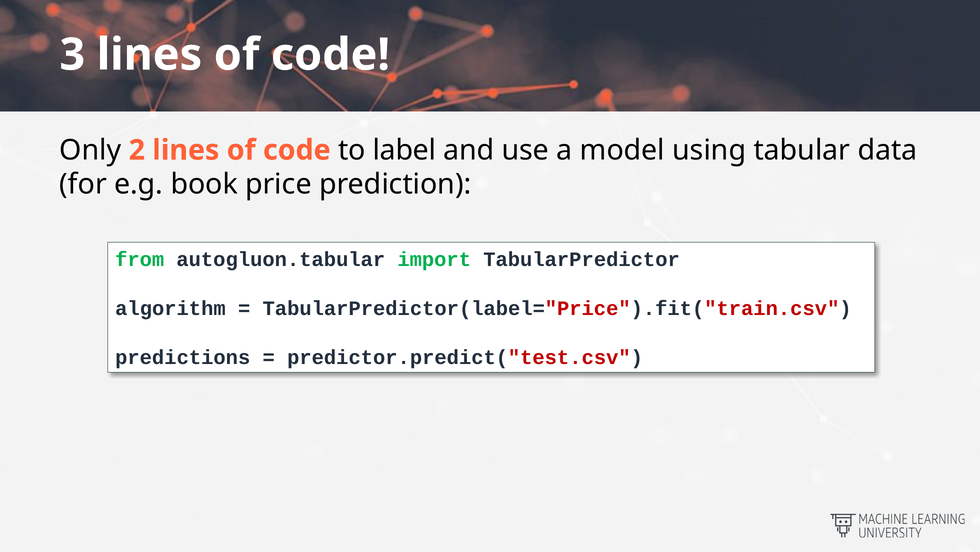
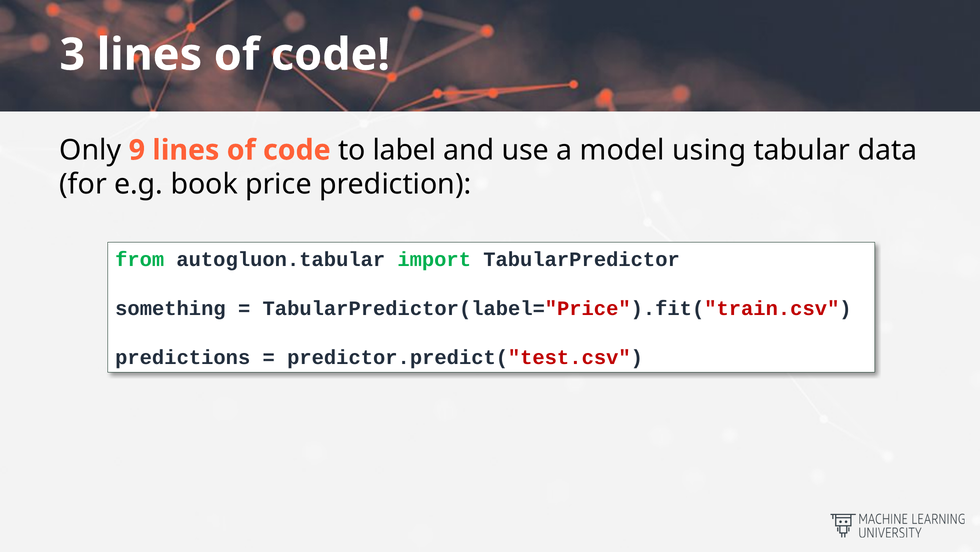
2: 2 -> 9 (137, 150)
algorithm: algorithm -> something (170, 308)
